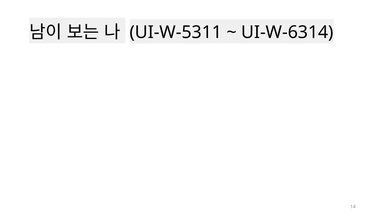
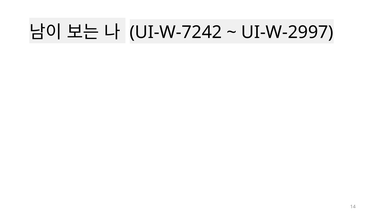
UI-W-5311: UI-W-5311 -> UI-W-7242 (176, 32)
UI-W-6314: UI-W-6314 -> UI-W-2997 (287, 32)
